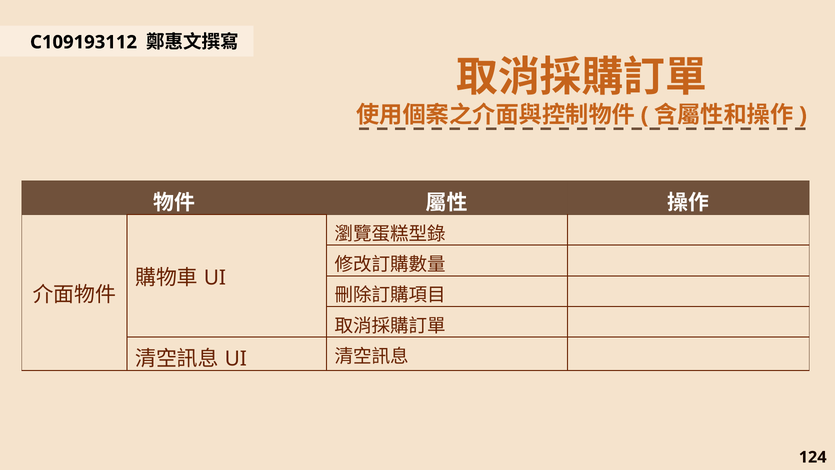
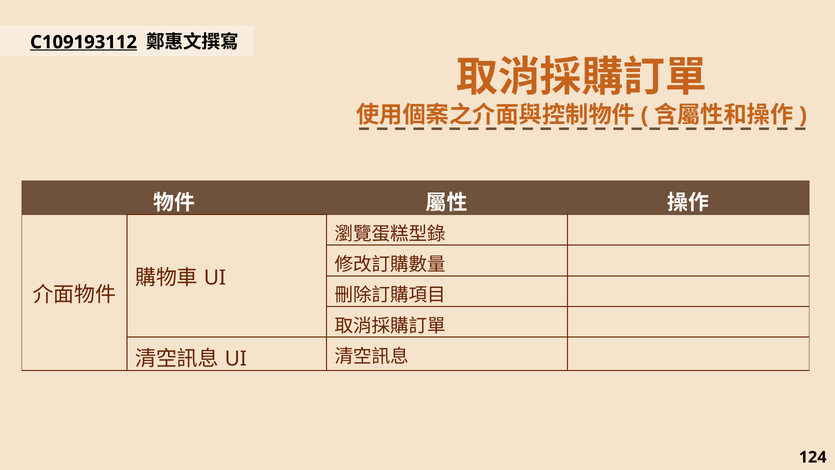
C109193112 underline: none -> present (84, 42)
